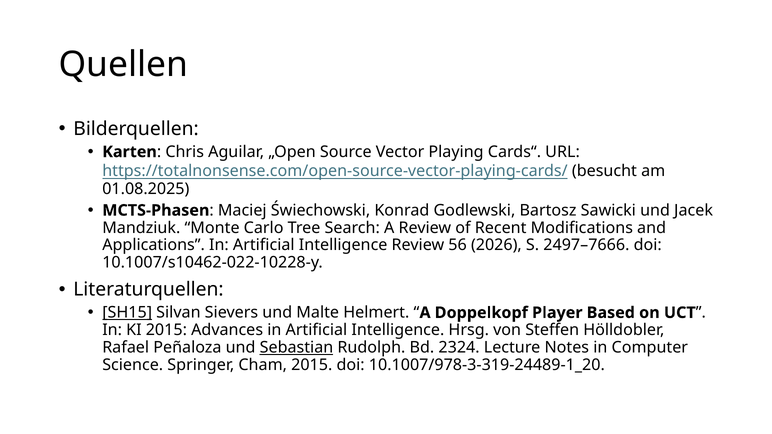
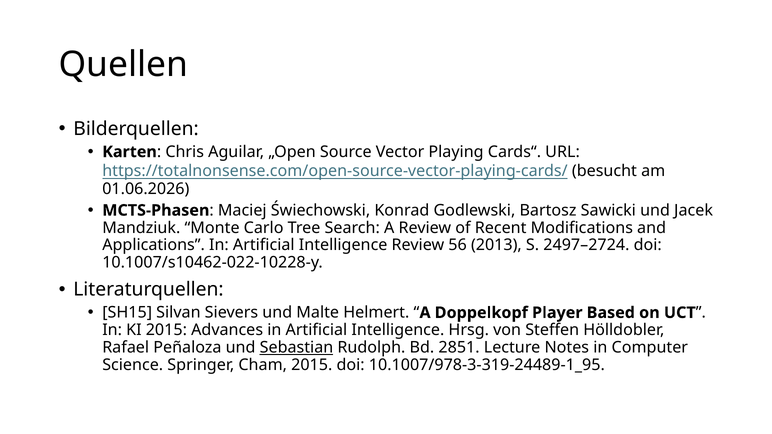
01.08.2025: 01.08.2025 -> 01.06.2026 (146, 189)
2026: 2026 -> 2013 (496, 245)
2497–7666: 2497–7666 -> 2497–2724 (586, 245)
SH15 underline: present -> none (127, 313)
2324: 2324 -> 2851 (459, 348)
10.1007/978-3-319-24489-1_20: 10.1007/978-3-319-24489-1_20 -> 10.1007/978-3-319-24489-1_95 (487, 365)
